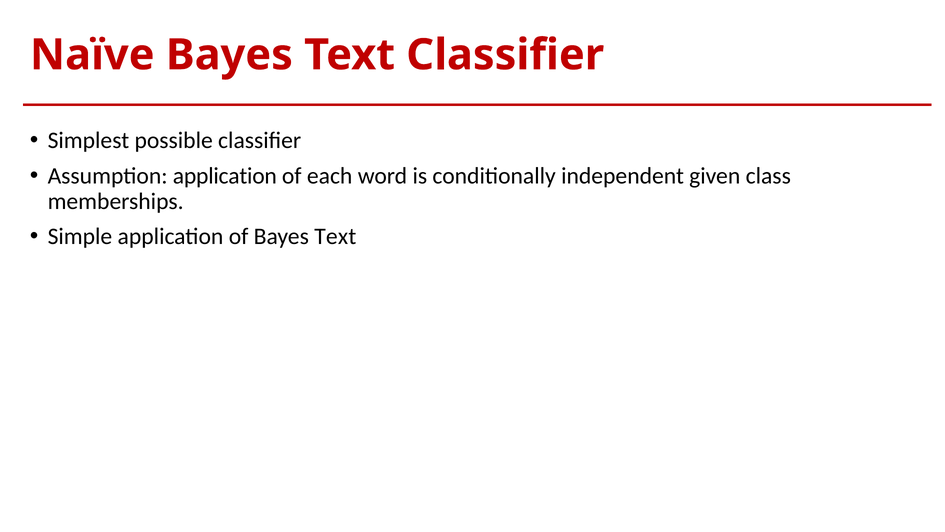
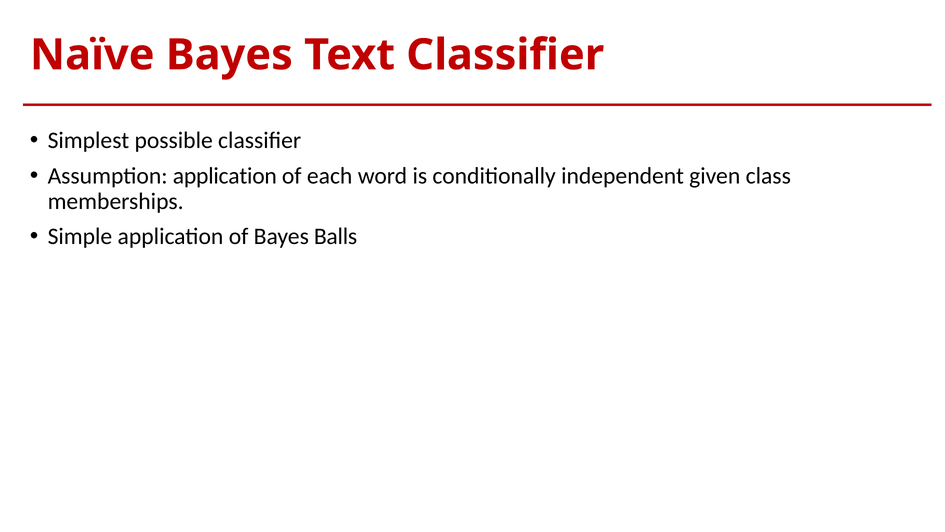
of Bayes Text: Text -> Balls (336, 236)
